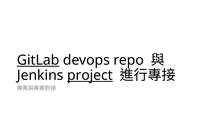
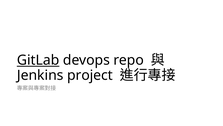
project underline: present -> none (90, 75)
